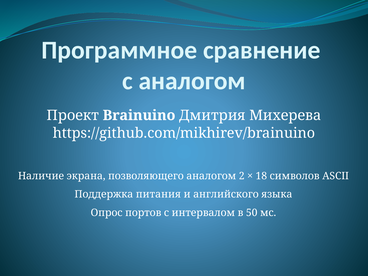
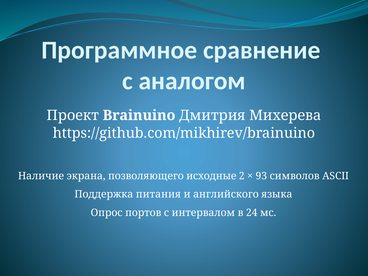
позволяющего аналогом: аналогом -> исходные (211, 176)
18: 18 -> 93 (261, 176)
50: 50 -> 24 (252, 213)
